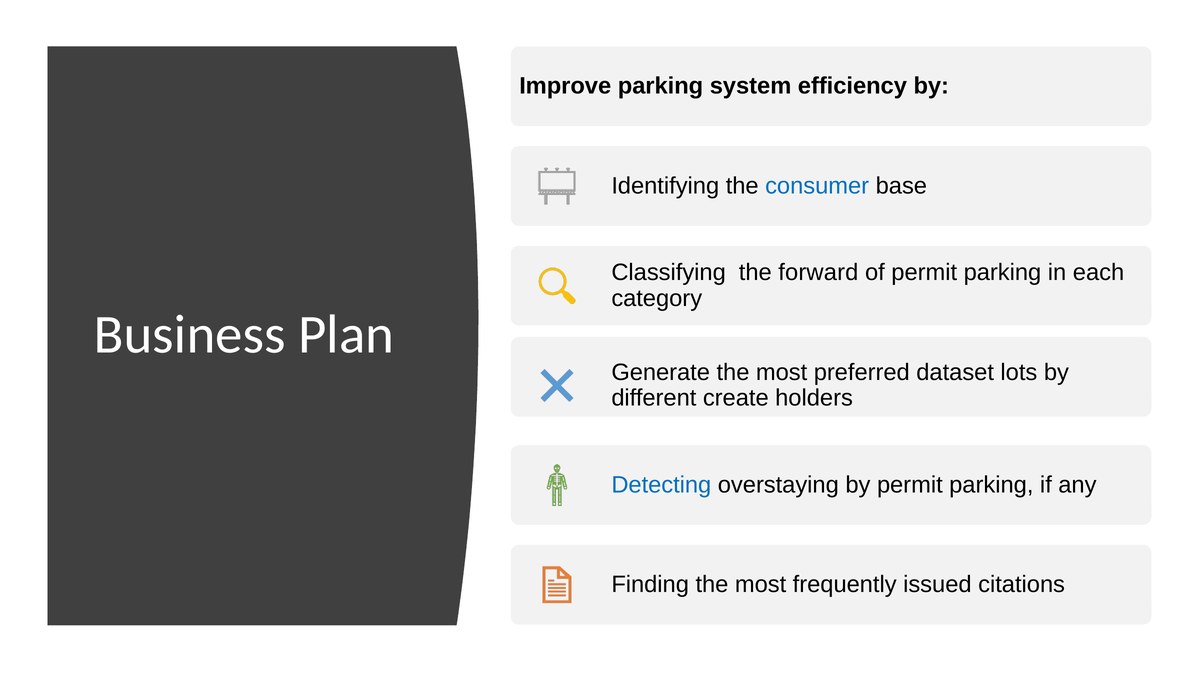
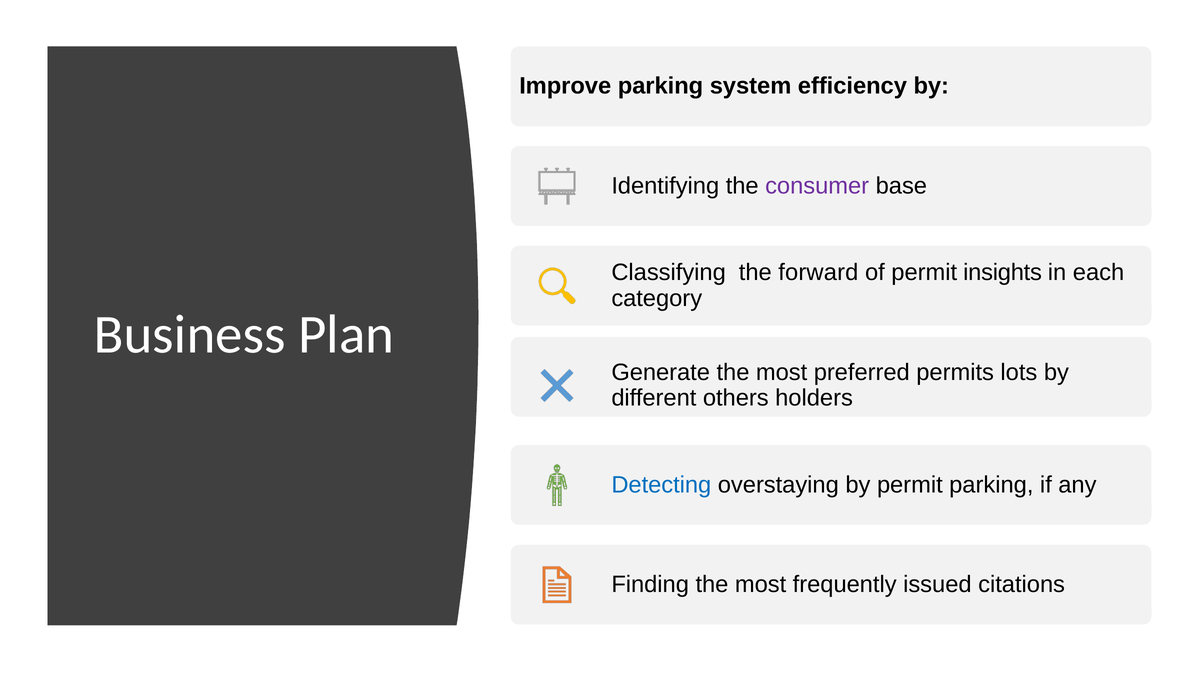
consumer colour: blue -> purple (817, 186)
of permit parking: parking -> insights (1003, 273)
dataset: dataset -> permits (955, 373)
create: create -> others (736, 398)
